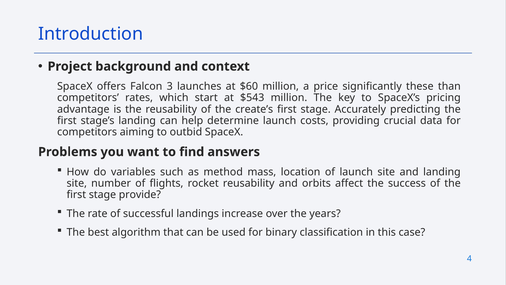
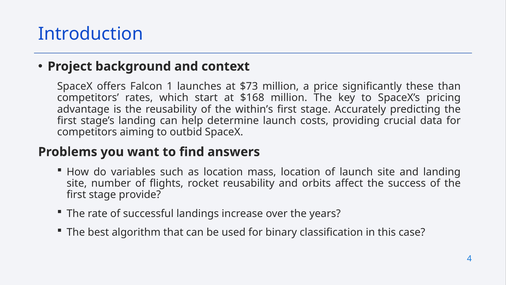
3: 3 -> 1 (170, 86)
$60: $60 -> $73 (249, 86)
$543: $543 -> $168 (252, 98)
create’s: create’s -> within’s (254, 109)
as method: method -> location (223, 172)
